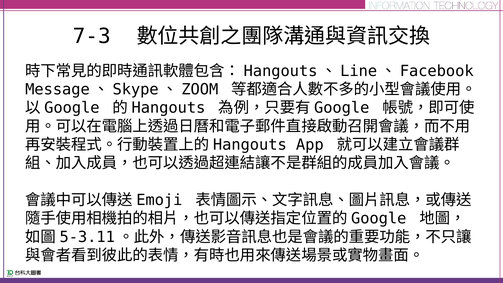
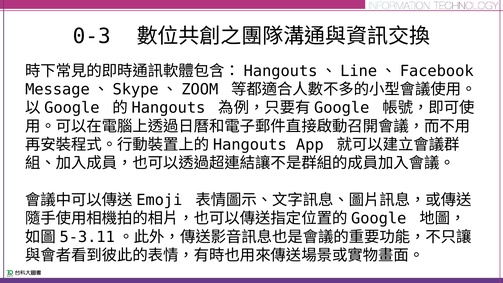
7-3: 7-3 -> 0-3 (92, 36)
